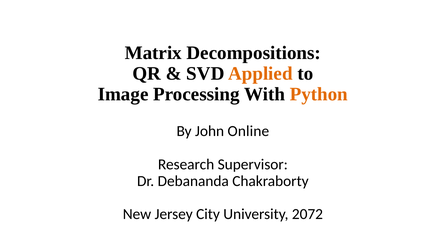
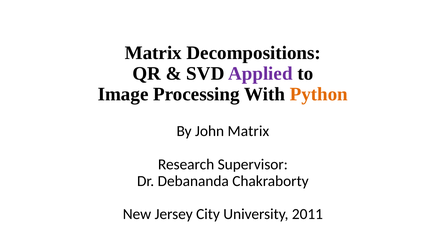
Applied colour: orange -> purple (260, 73)
John Online: Online -> Matrix (248, 131)
2072: 2072 -> 2011 (307, 214)
